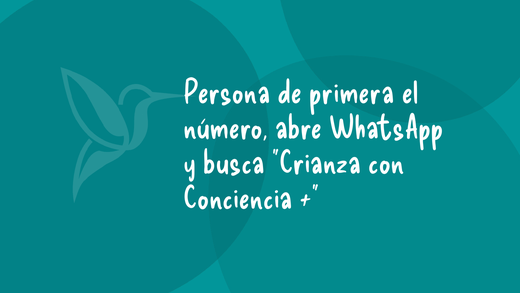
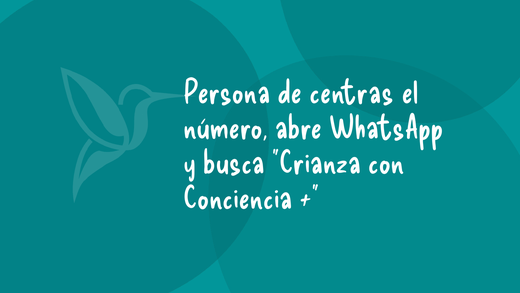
primera: primera -> centras (352, 93)
